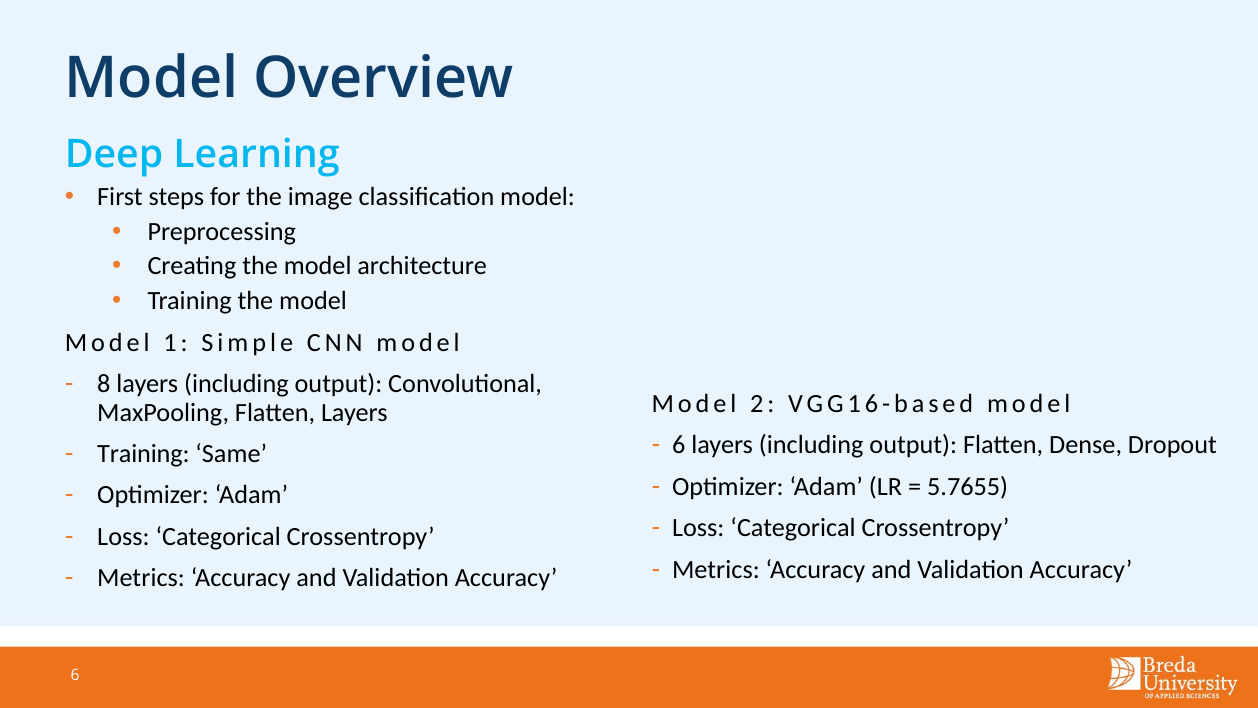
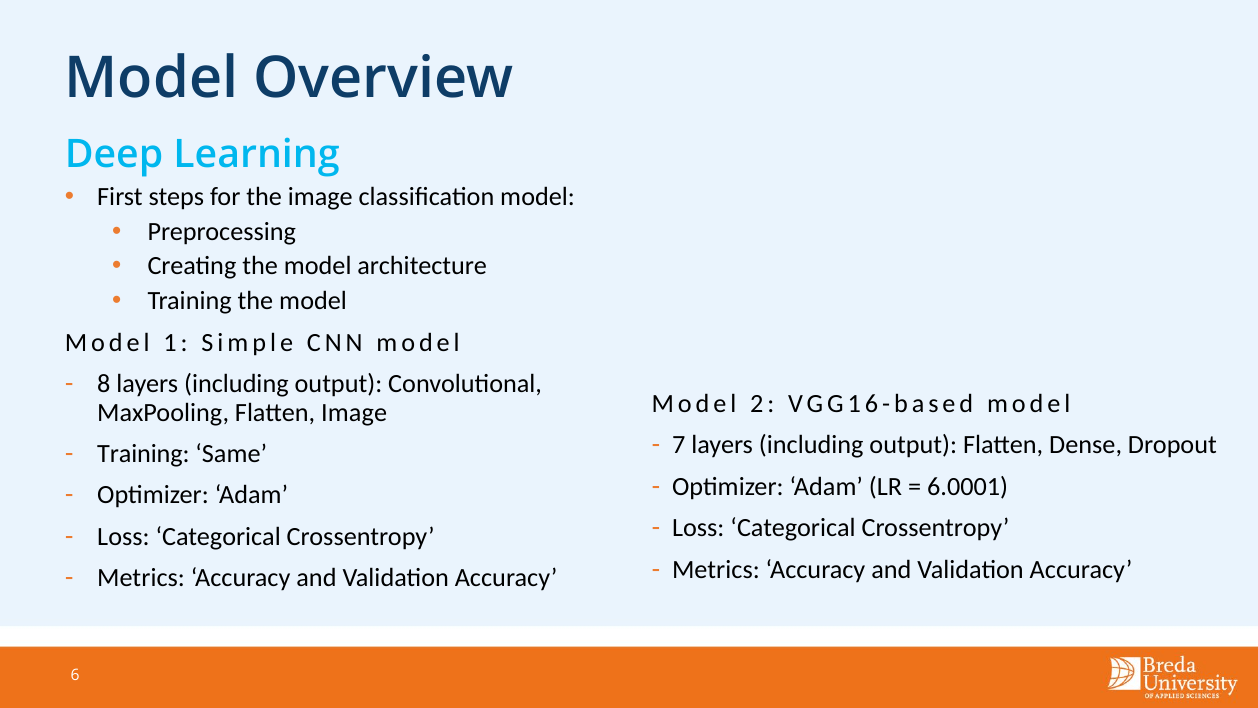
Flatten Layers: Layers -> Image (354, 412)
6: 6 -> 7 (679, 445)
5.7655: 5.7655 -> 6.0001 (968, 486)
